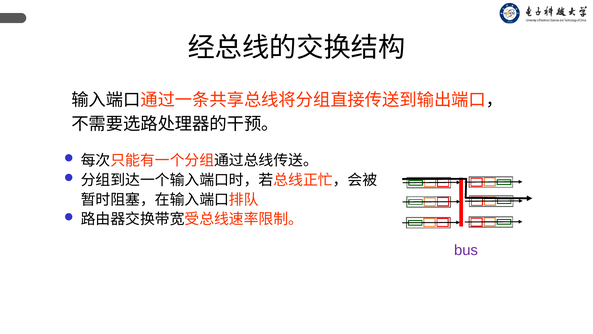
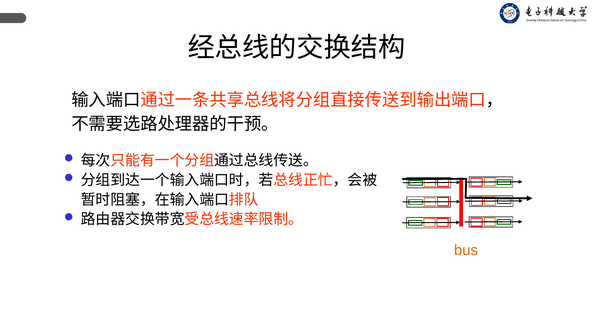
bus colour: purple -> orange (466, 250)
